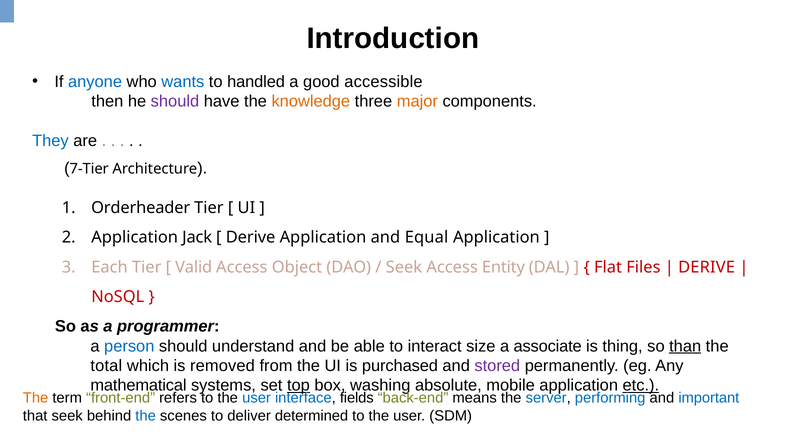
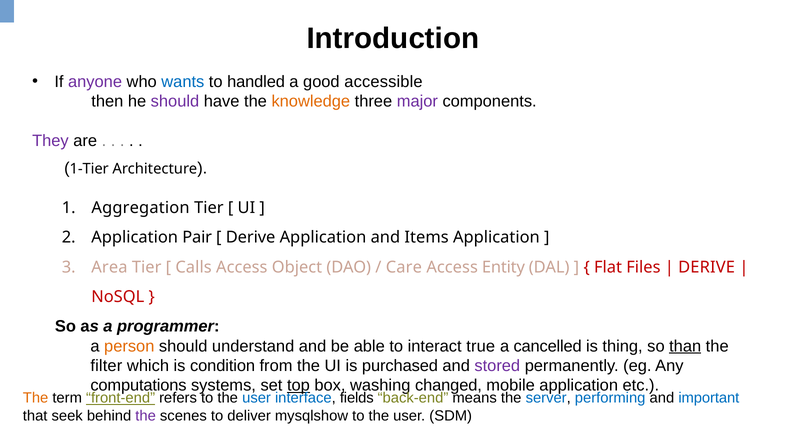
anyone colour: blue -> purple (95, 82)
major colour: orange -> purple (417, 101)
They colour: blue -> purple (50, 141)
7-Tier: 7-Tier -> 1-Tier (89, 169)
Orderheader: Orderheader -> Aggregation (141, 208)
Jack: Jack -> Pair (197, 237)
Equal: Equal -> Items (427, 237)
Each: Each -> Area (109, 267)
Valid: Valid -> Calls (194, 267)
Seek: Seek -> Care (404, 267)
person colour: blue -> orange (129, 346)
size: size -> true (481, 346)
associate: associate -> cancelled (548, 346)
total: total -> filter (106, 366)
removed: removed -> condition (223, 366)
mathematical: mathematical -> computations (138, 385)
absolute: absolute -> changed (448, 385)
etc underline: present -> none (641, 385)
front-end underline: none -> present (121, 398)
the colour: blue -> purple (146, 416)
determined: determined -> mysqlshow (311, 416)
